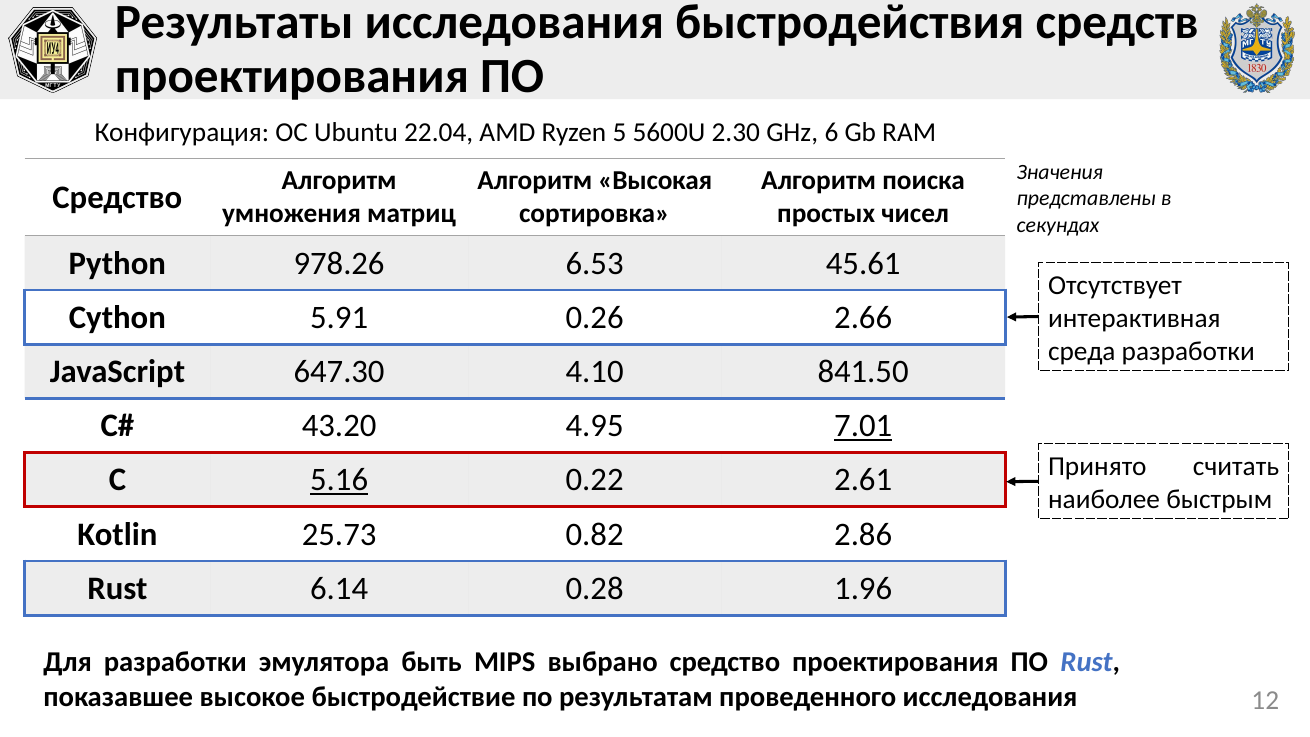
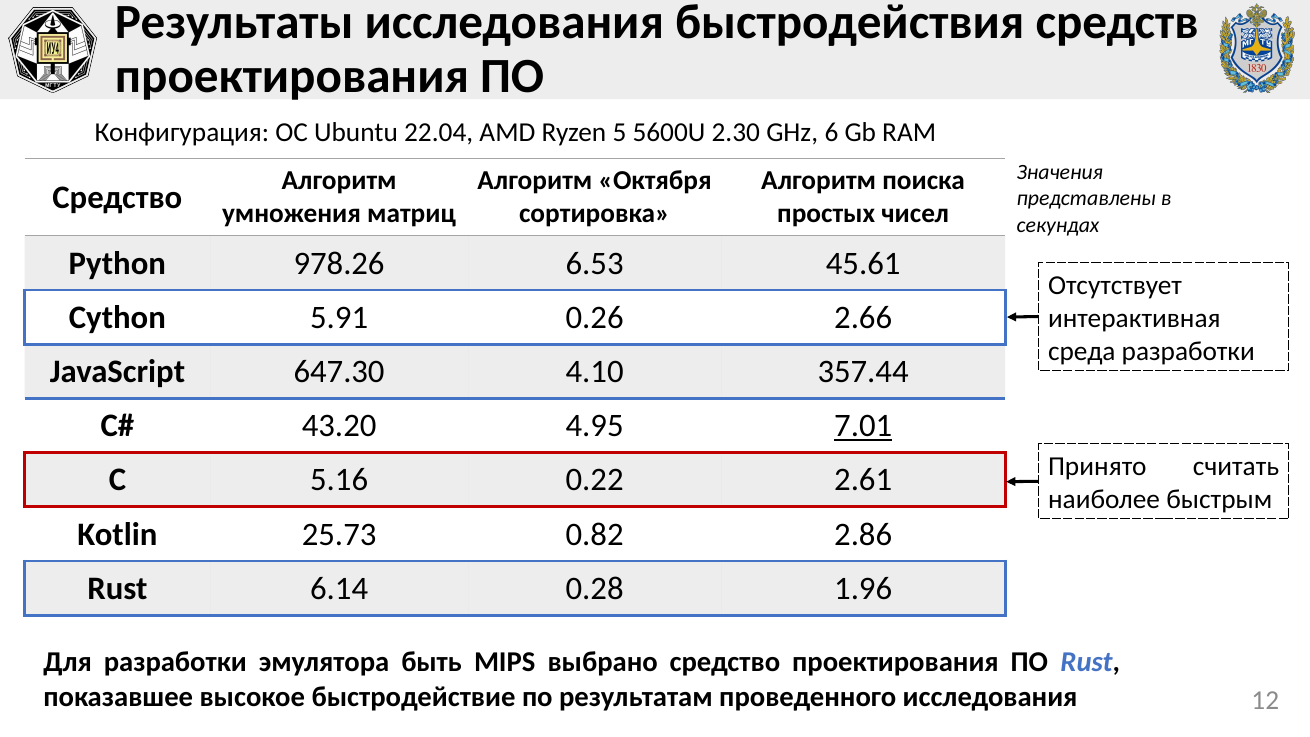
Высокая: Высокая -> Октября (655, 181)
841.50: 841.50 -> 357.44 (863, 372)
5.16 underline: present -> none (339, 480)
